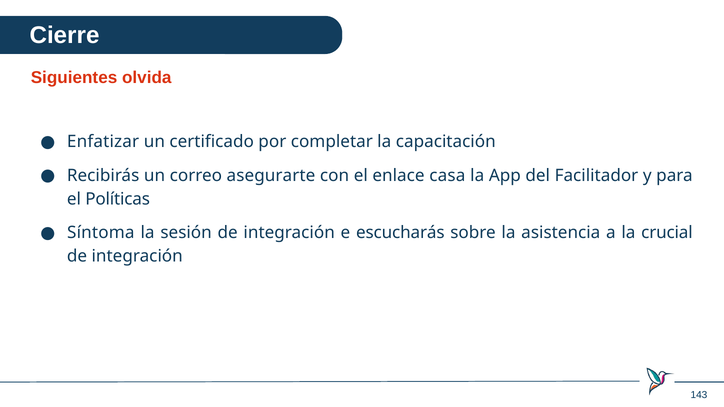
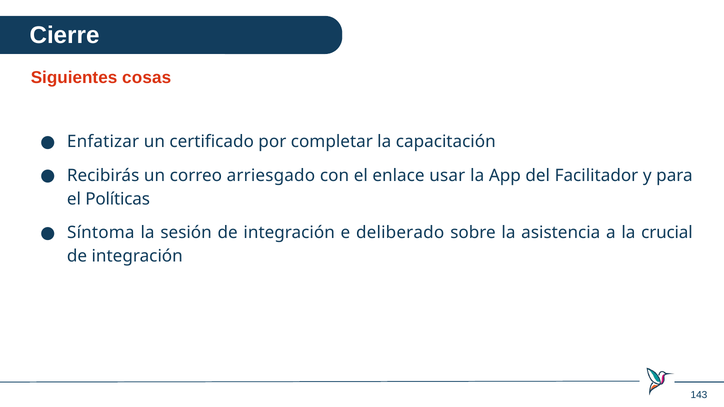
olvida: olvida -> cosas (147, 78)
asegurarte: asegurarte -> arriesgado (271, 175)
casa: casa -> usar (447, 175)
escucharás: escucharás -> deliberado (400, 233)
